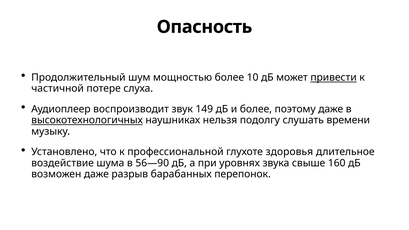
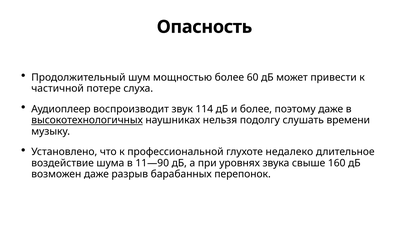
10: 10 -> 60 (253, 78)
привести underline: present -> none (334, 78)
149: 149 -> 114 (204, 109)
здоровья: здоровья -> недалеко (289, 152)
56—90: 56—90 -> 11—90 (152, 163)
